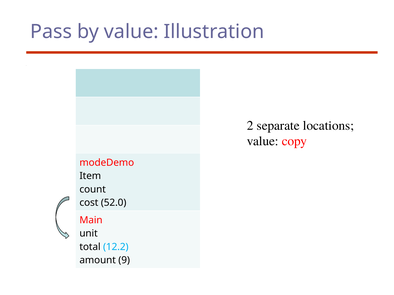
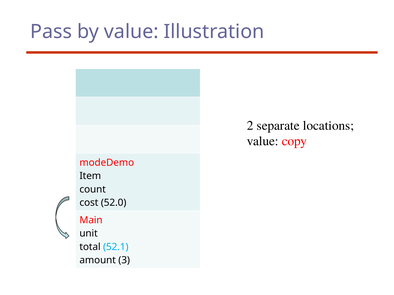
12.2: 12.2 -> 52.1 (116, 247)
9: 9 -> 3 (124, 261)
